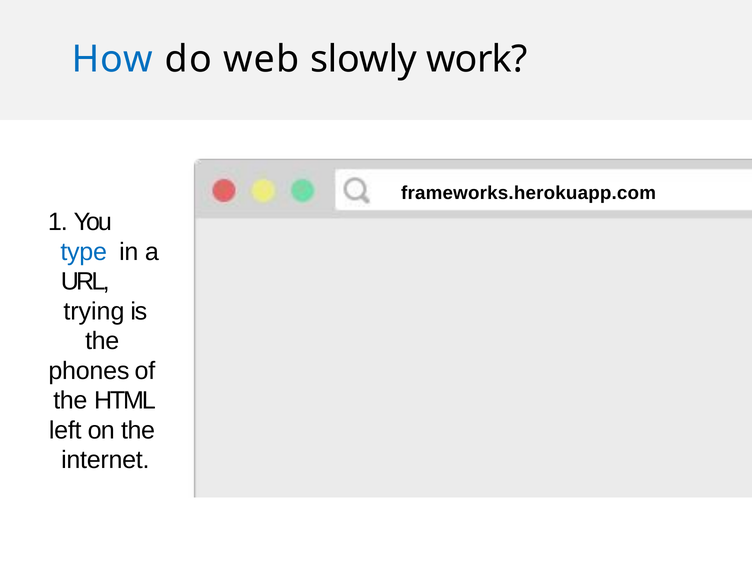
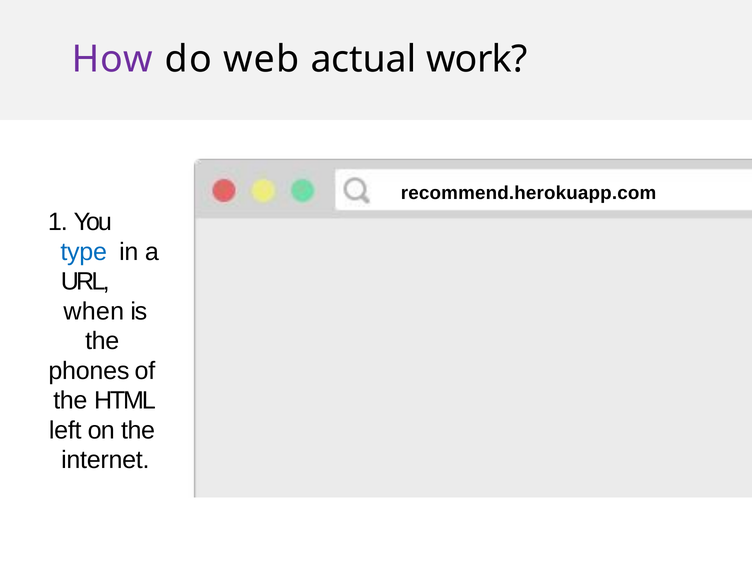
How colour: blue -> purple (112, 59)
slowly: slowly -> actual (364, 59)
frameworks.herokuapp.com: frameworks.herokuapp.com -> recommend.herokuapp.com (529, 193)
trying: trying -> when (94, 311)
